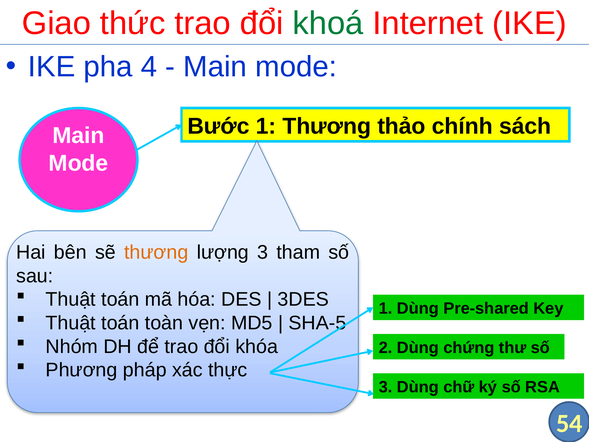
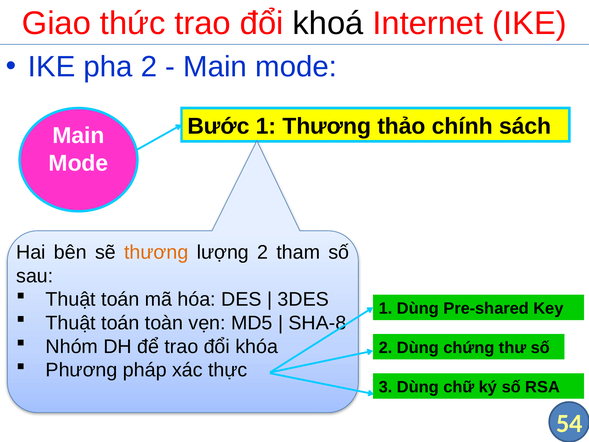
khoá colour: green -> black (328, 23)
pha 4: 4 -> 2 (149, 67)
lượng 3: 3 -> 2 (263, 252)
SHA-5: SHA-5 -> SHA-8 (317, 323)
